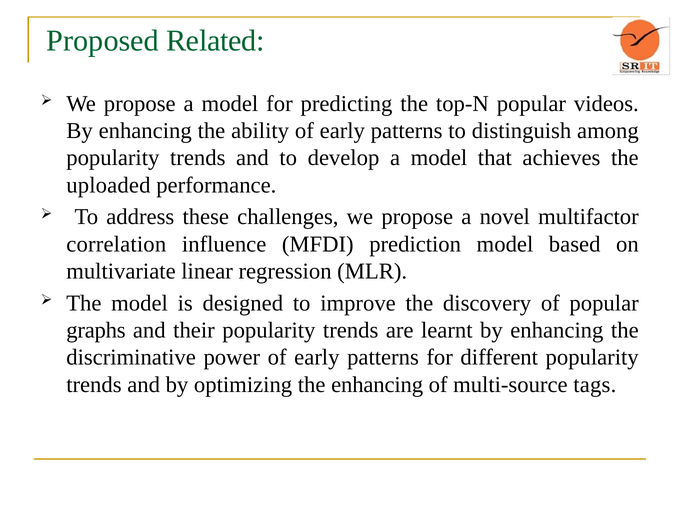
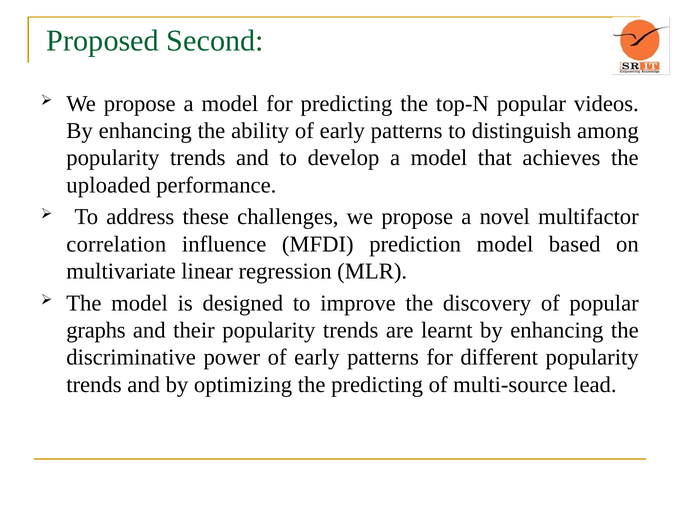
Related: Related -> Second (215, 41)
the enhancing: enhancing -> predicting (377, 385)
tags: tags -> lead (595, 385)
